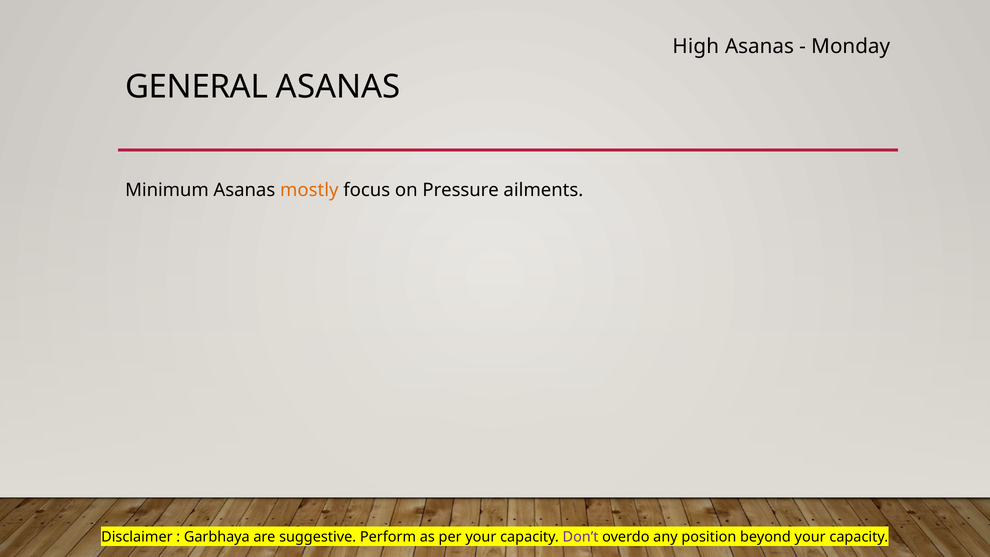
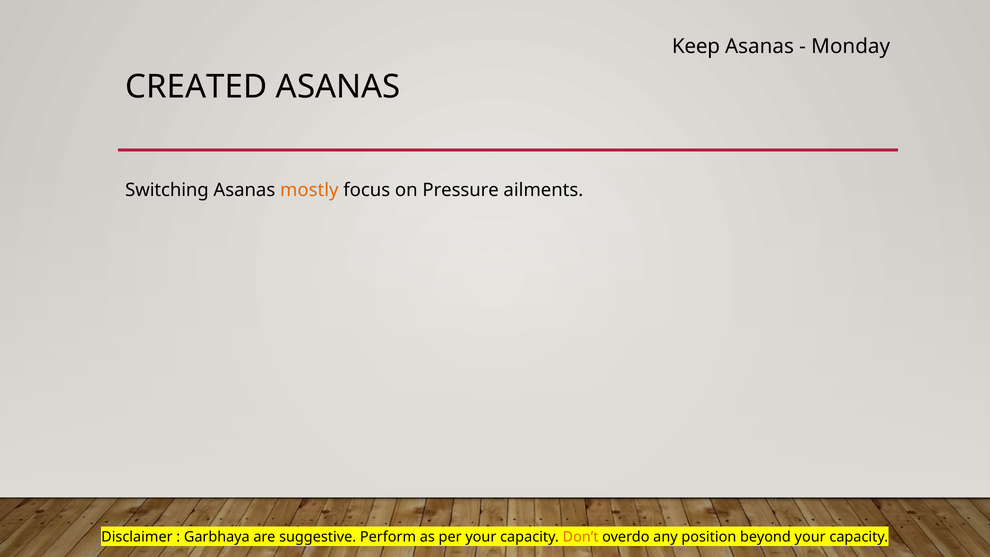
High: High -> Keep (696, 47)
GENERAL: GENERAL -> CREATED (196, 87)
Minimum: Minimum -> Switching (167, 190)
Don’t colour: purple -> orange (581, 537)
